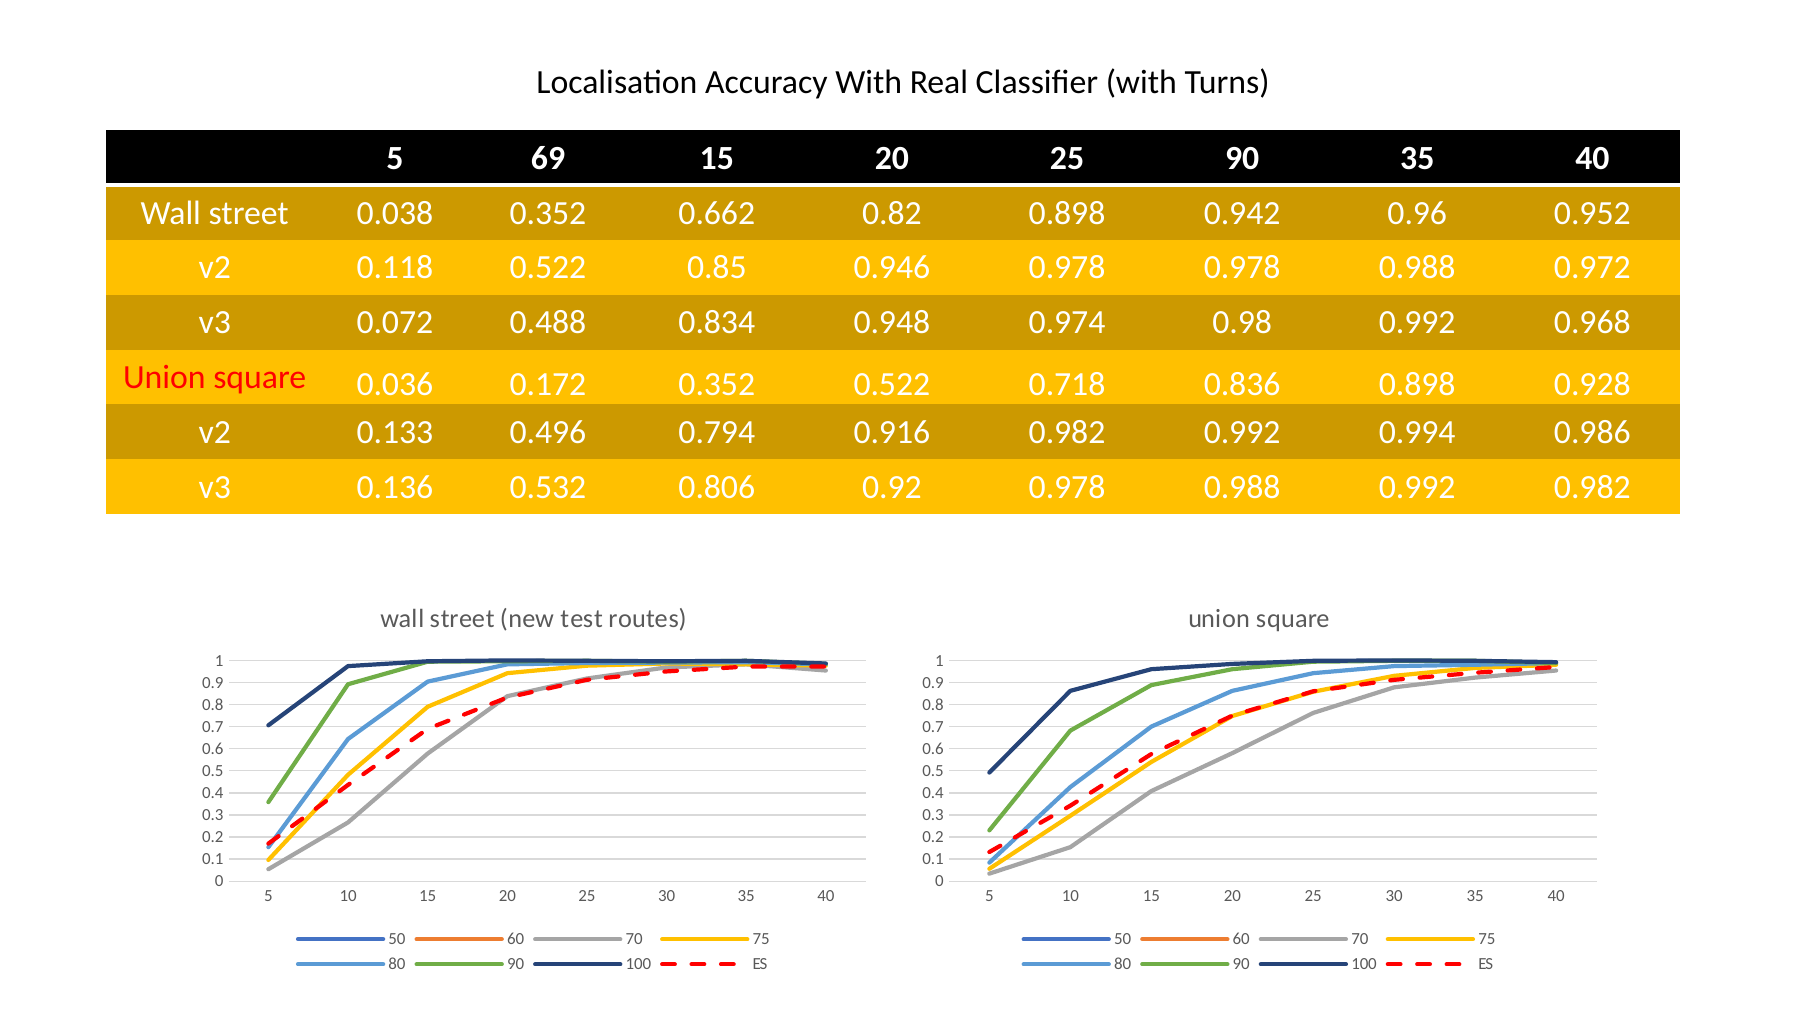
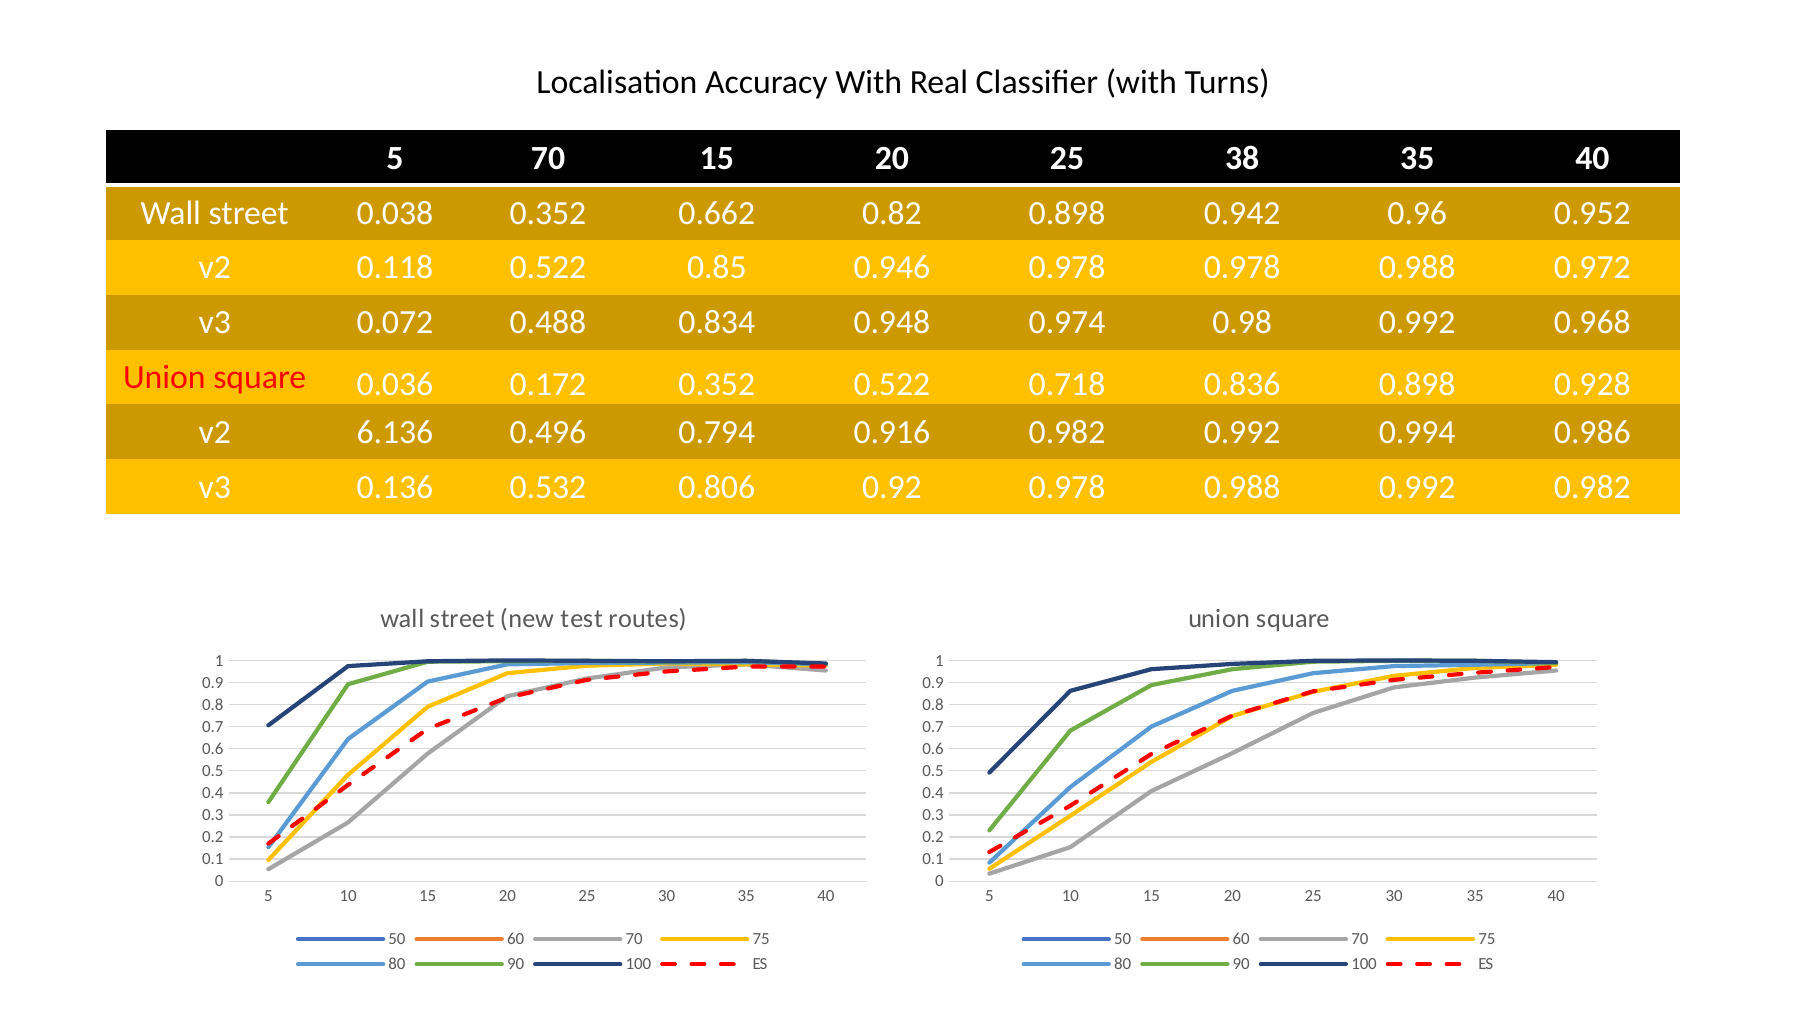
5 69: 69 -> 70 (548, 158)
25 90: 90 -> 38 (1242, 158)
0.133: 0.133 -> 6.136 (395, 432)
